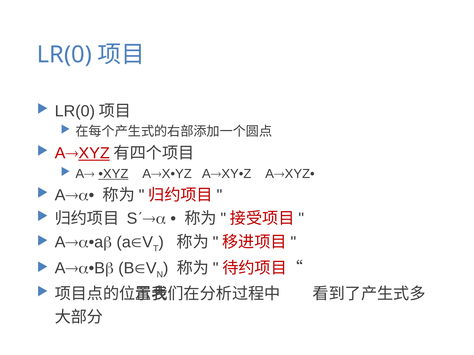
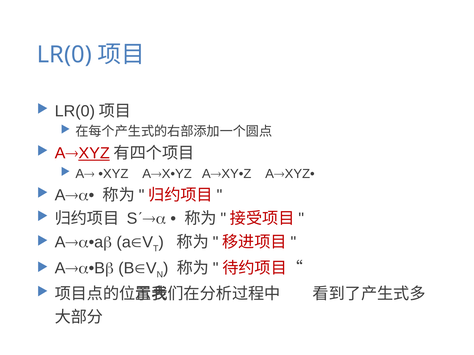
XYZ underline: present -> none (113, 174)
